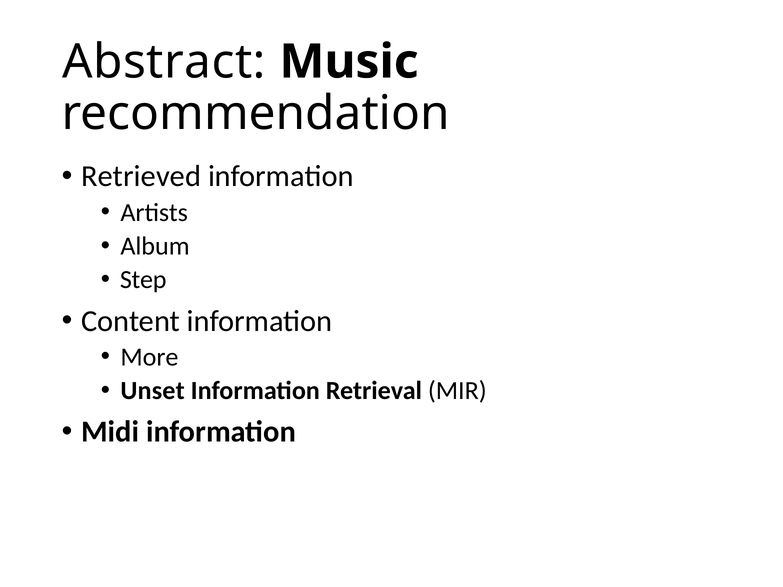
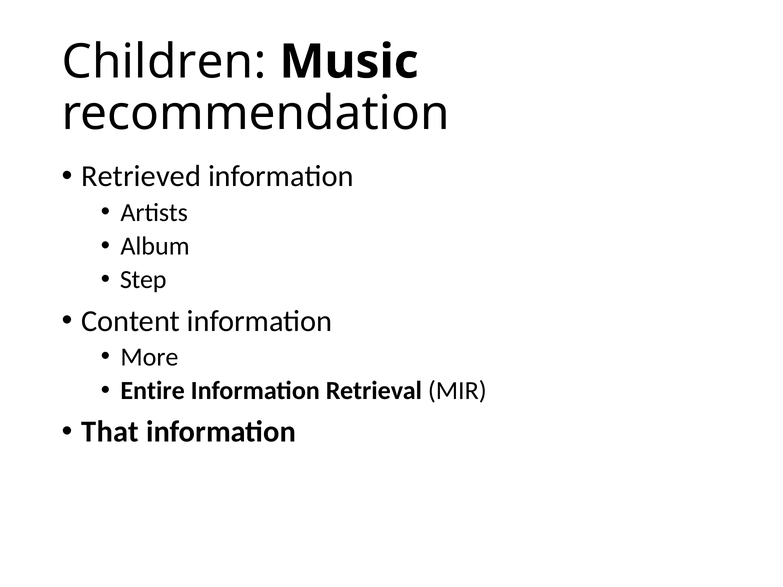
Abstract: Abstract -> Children (164, 62)
Unset: Unset -> Entire (153, 391)
Midi: Midi -> That (110, 432)
